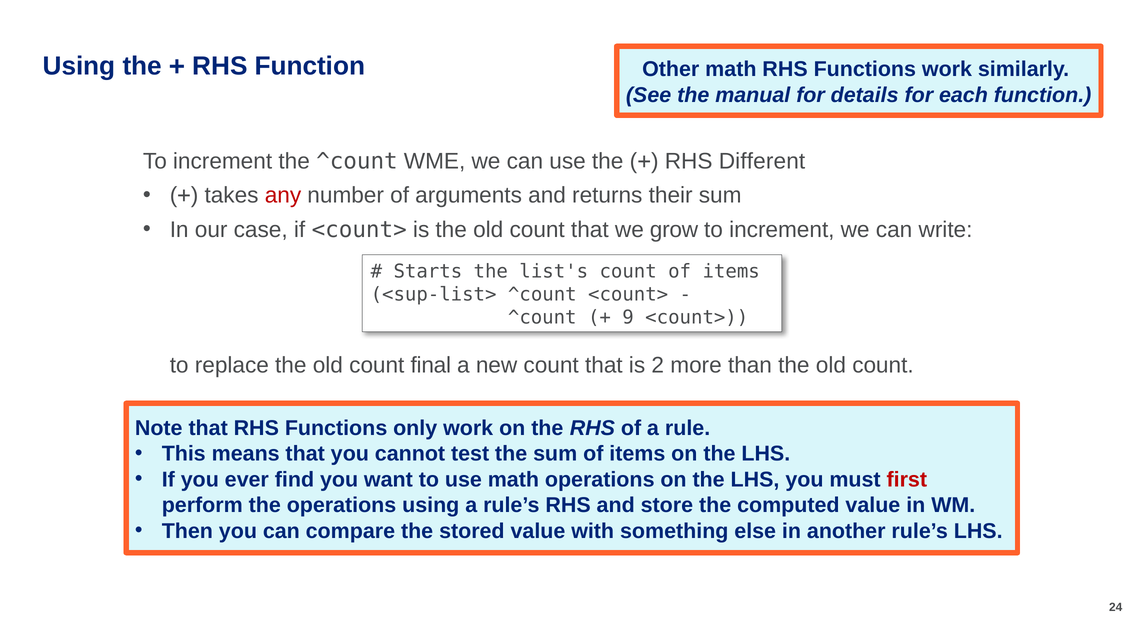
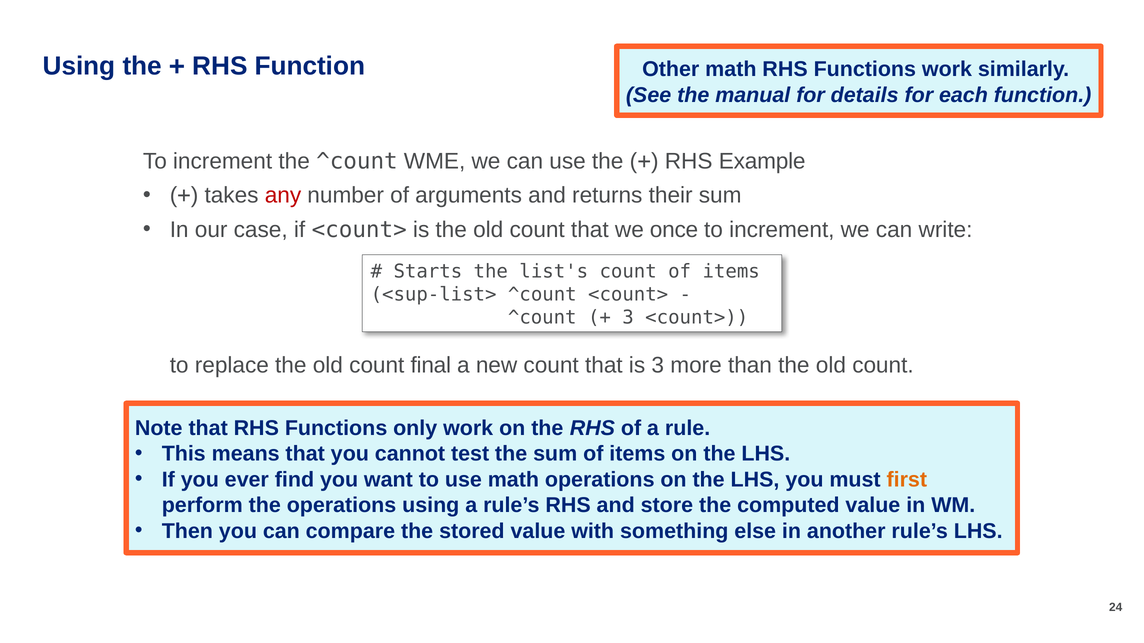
Different: Different -> Example (762, 161)
grow: grow -> once (674, 230)
9: 9 -> 3 (628, 318)
is 2: 2 -> 3 (658, 366)
first colour: red -> orange (907, 480)
